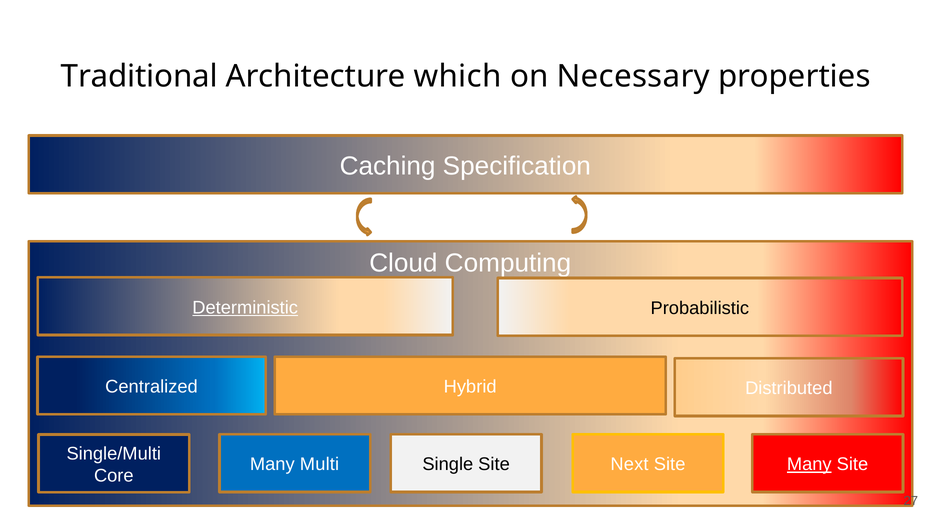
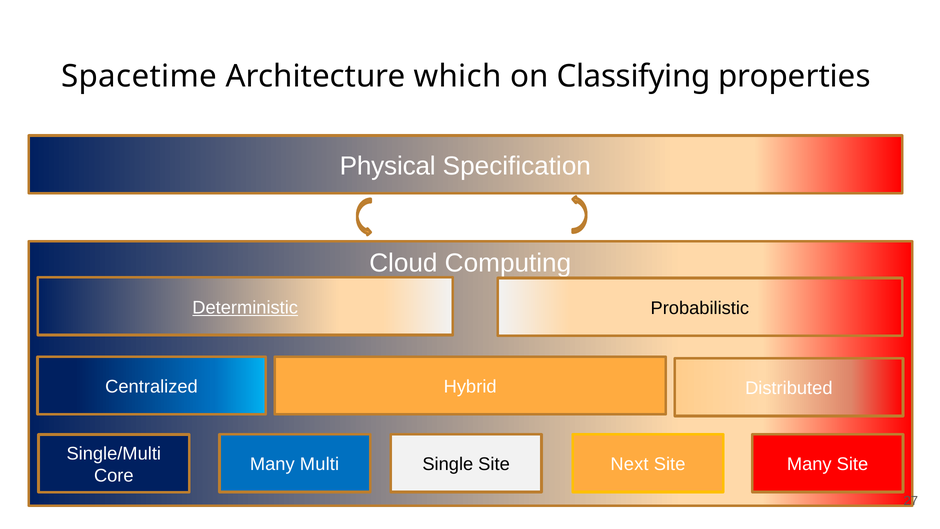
Traditional: Traditional -> Spacetime (139, 77)
Necessary: Necessary -> Classifying (634, 77)
Caching: Caching -> Physical (388, 166)
Many underline: present -> none (809, 464)
